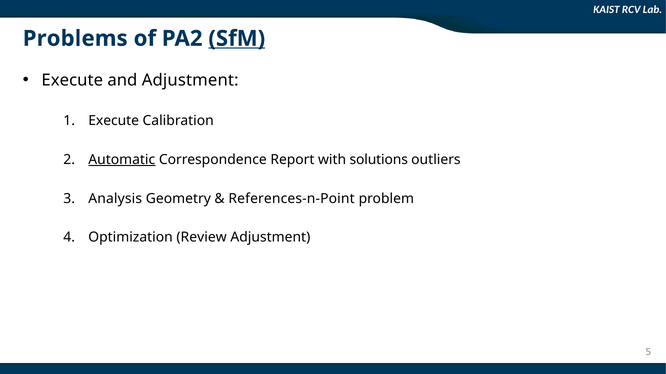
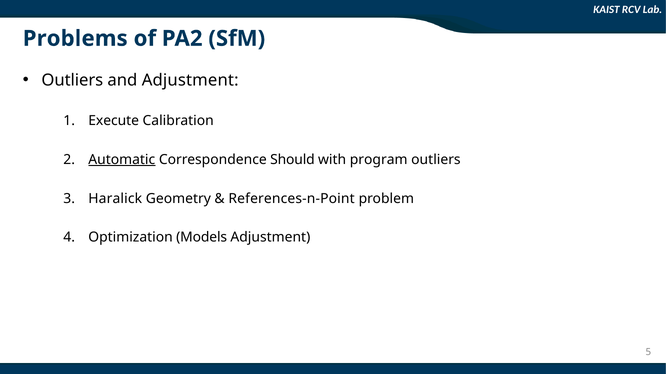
SfM underline: present -> none (237, 39)
Execute: Execute -> Outliers (72, 80)
Report: Report -> Should (292, 160)
solutions: solutions -> program (379, 160)
Analysis: Analysis -> Haralick (115, 199)
Review: Review -> Models (202, 238)
